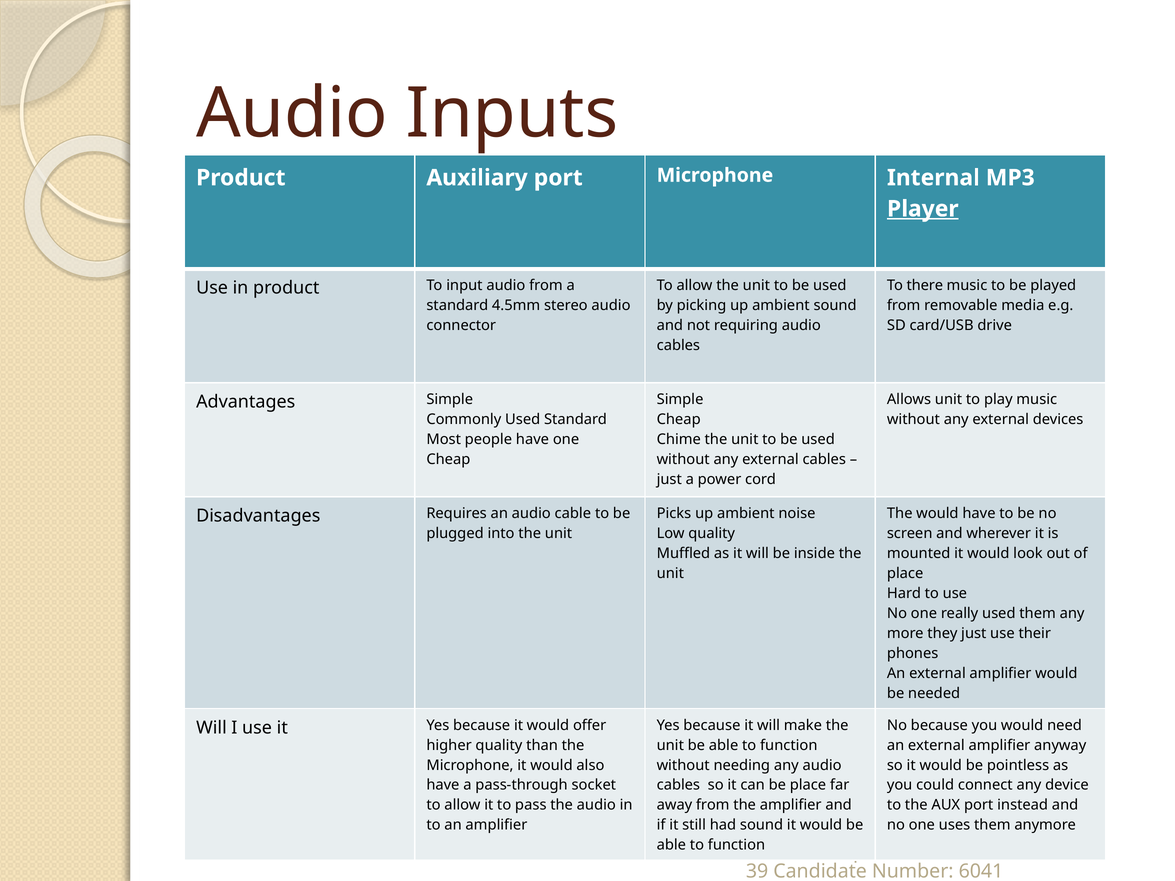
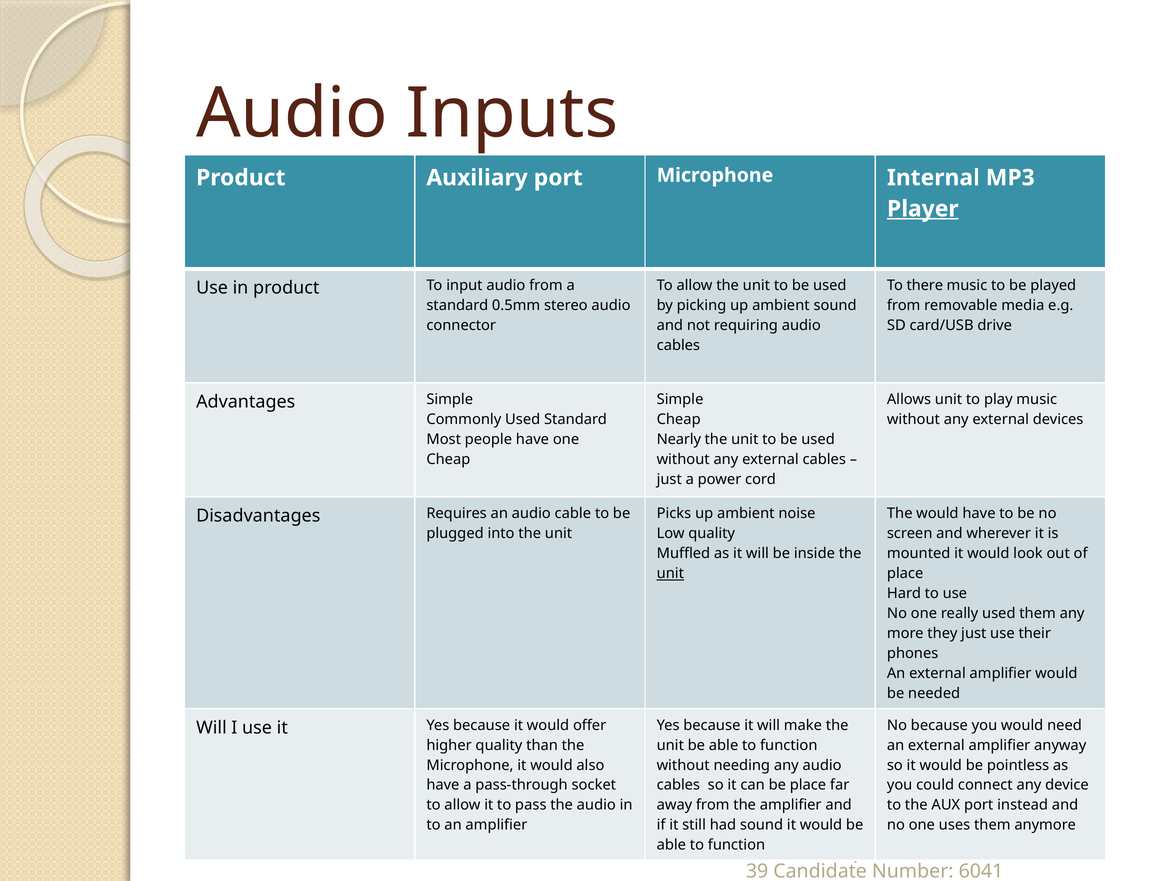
4.5mm: 4.5mm -> 0.5mm (516, 306)
Chime: Chime -> Nearly (679, 440)
unit underline: none -> present (670, 574)
